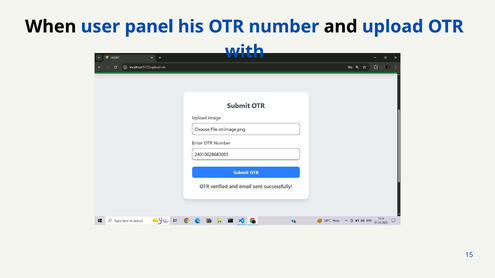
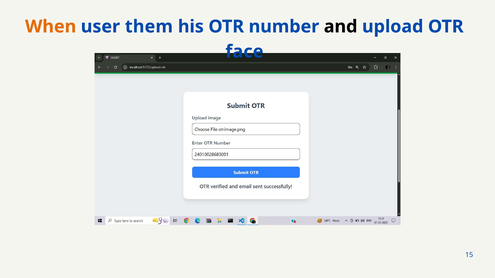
When colour: black -> orange (51, 27)
panel: panel -> them (149, 27)
with: with -> face (244, 52)
